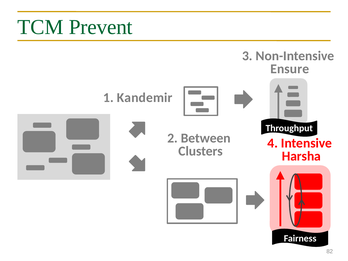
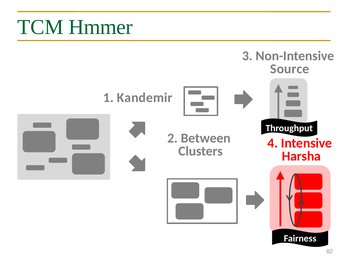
Prevent: Prevent -> Hmmer (101, 27)
Ensure: Ensure -> Source (290, 69)
